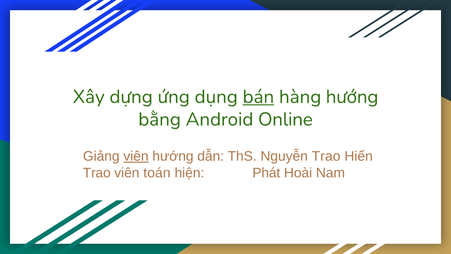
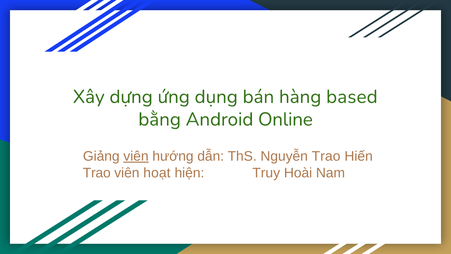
bán underline: present -> none (258, 97)
hàng hướng: hướng -> based (352, 97)
toán: toán -> hoạt (157, 173)
Phát: Phát -> Truy (266, 173)
